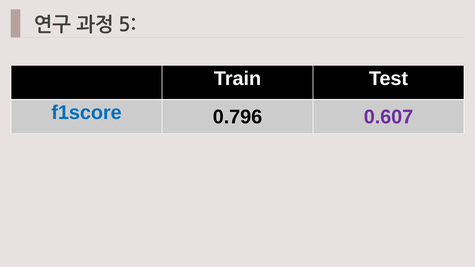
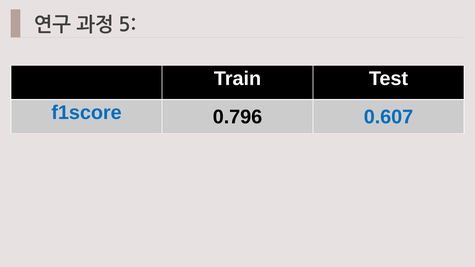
0.607 colour: purple -> blue (388, 117)
